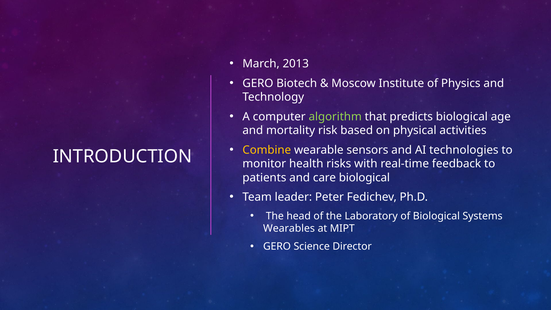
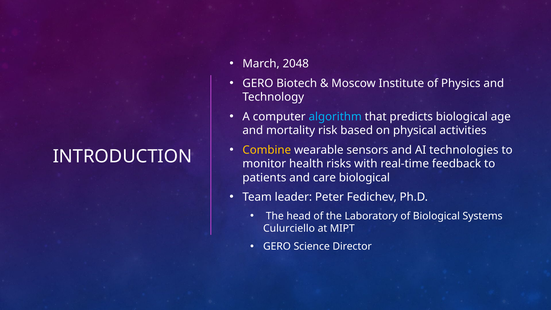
2013: 2013 -> 2048 (296, 64)
algorithm colour: light green -> light blue (335, 117)
Wearables: Wearables -> Culurciello (289, 228)
